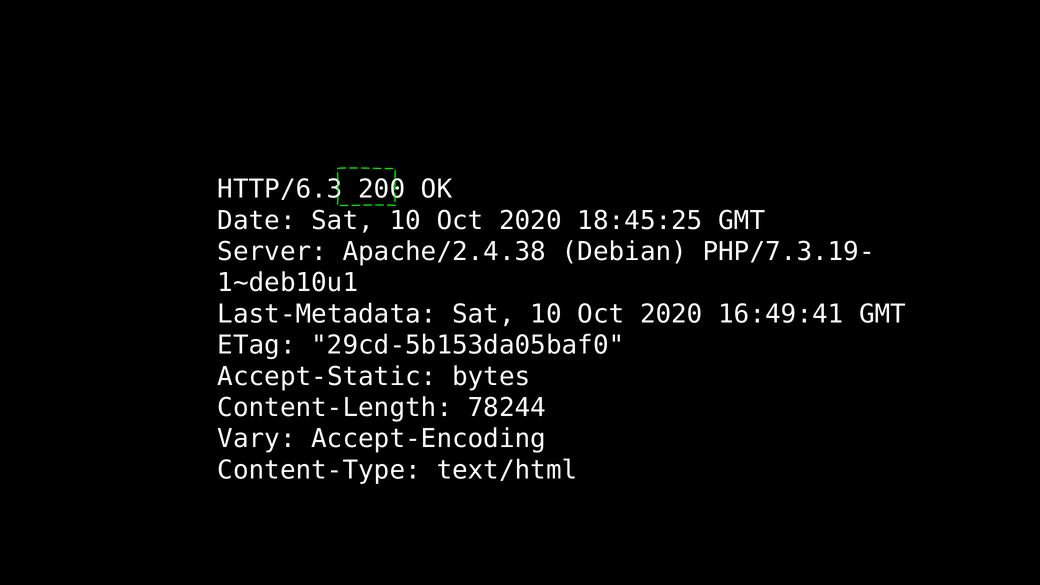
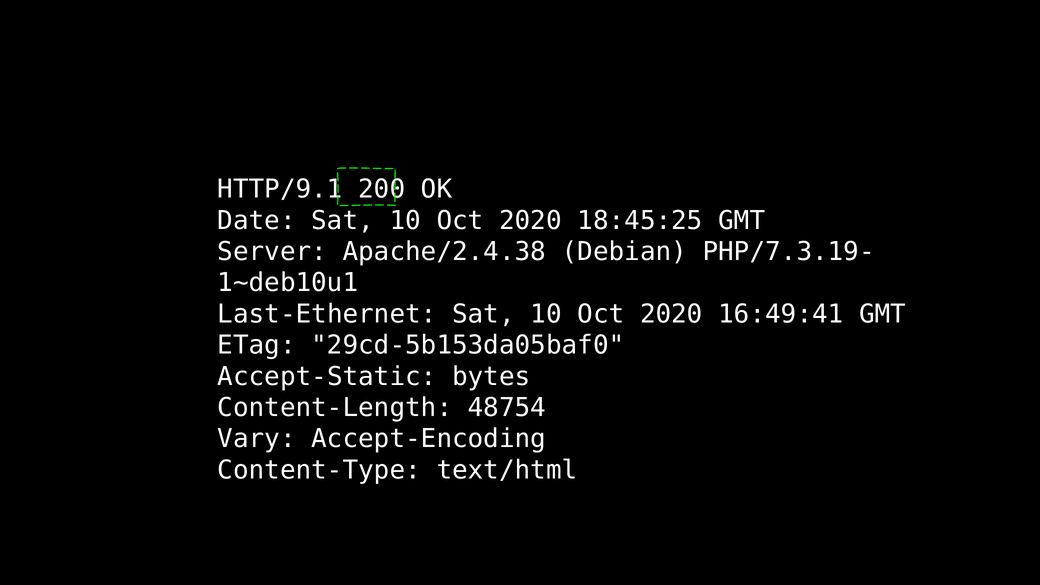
HTTP/6.3: HTTP/6.3 -> HTTP/9.1 (280, 189)
Last-Metadata: Last-Metadata -> Last-Ethernet (327, 314)
78244: 78244 -> 48754 (507, 408)
